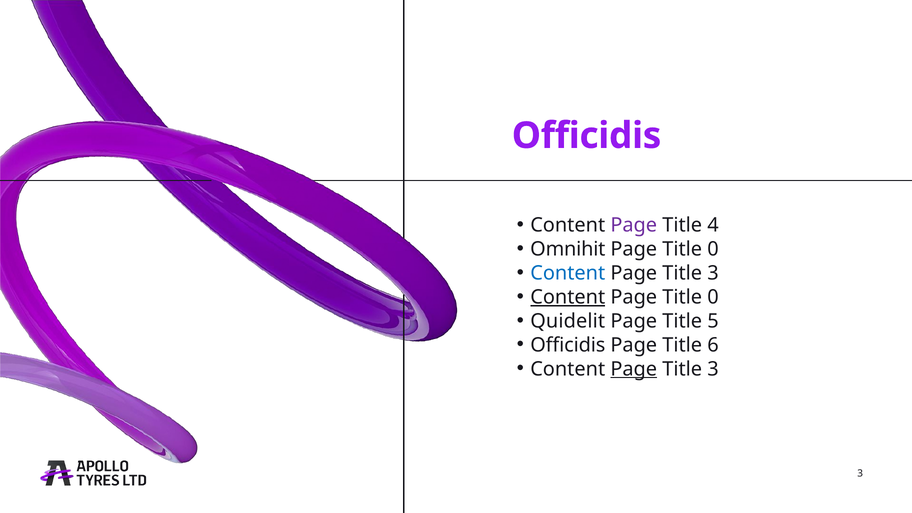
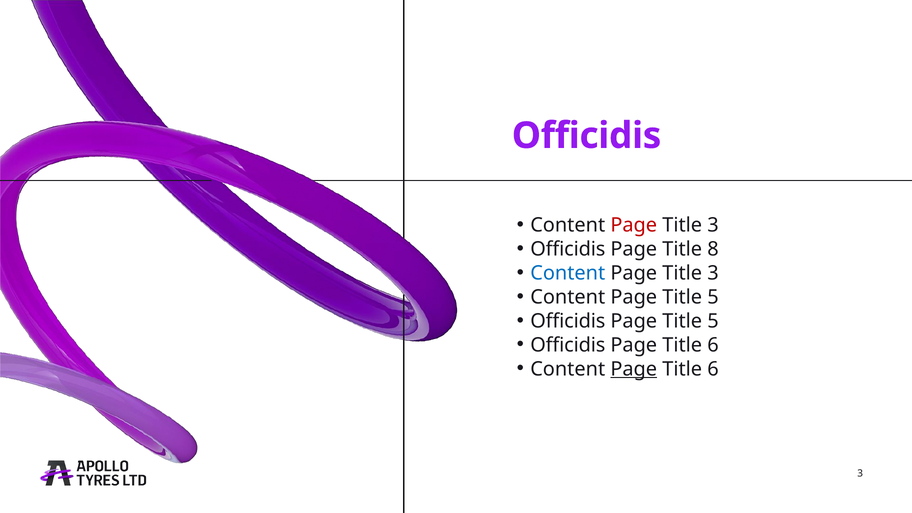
Page colour: purple -> red (634, 225)
4: 4 -> 3 (713, 225)
Omnihit: Omnihit -> Officidis (568, 249)
0: 0 -> 8 (713, 249)
Content underline: present -> none (568, 297)
0: 0 -> 5 (713, 297)
Quidelit: Quidelit -> Officidis (568, 321)
3: 3 -> 6 (713, 369)
